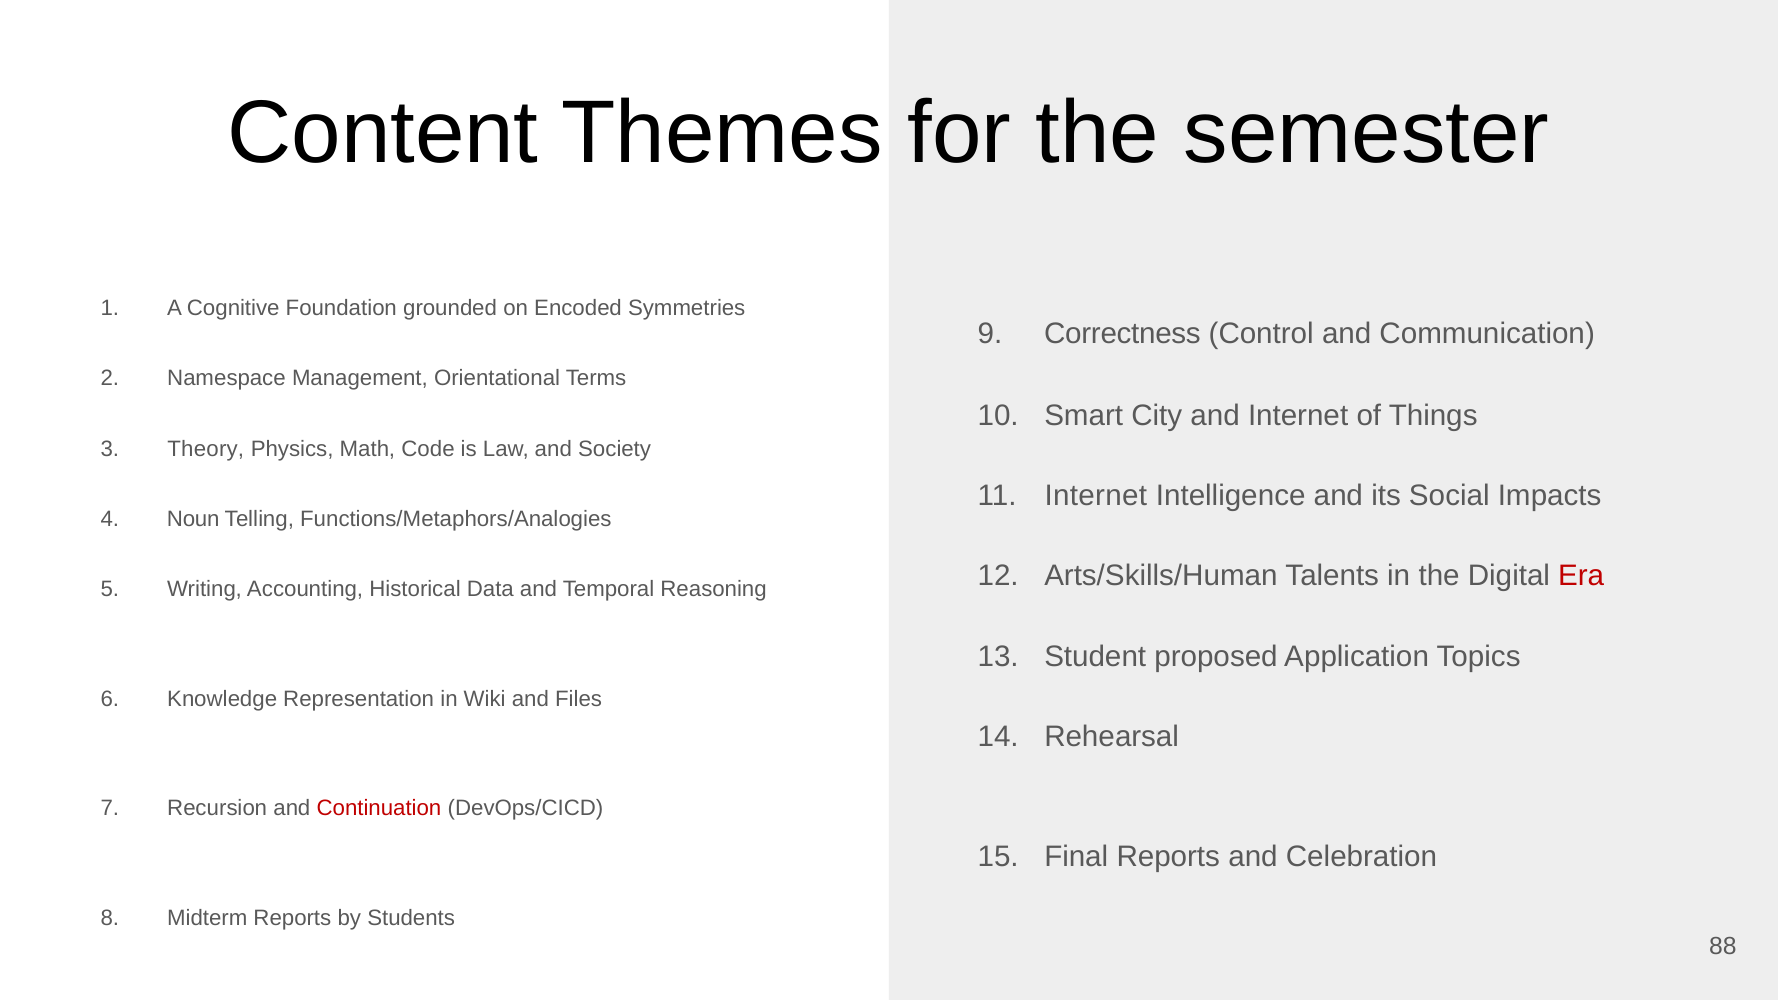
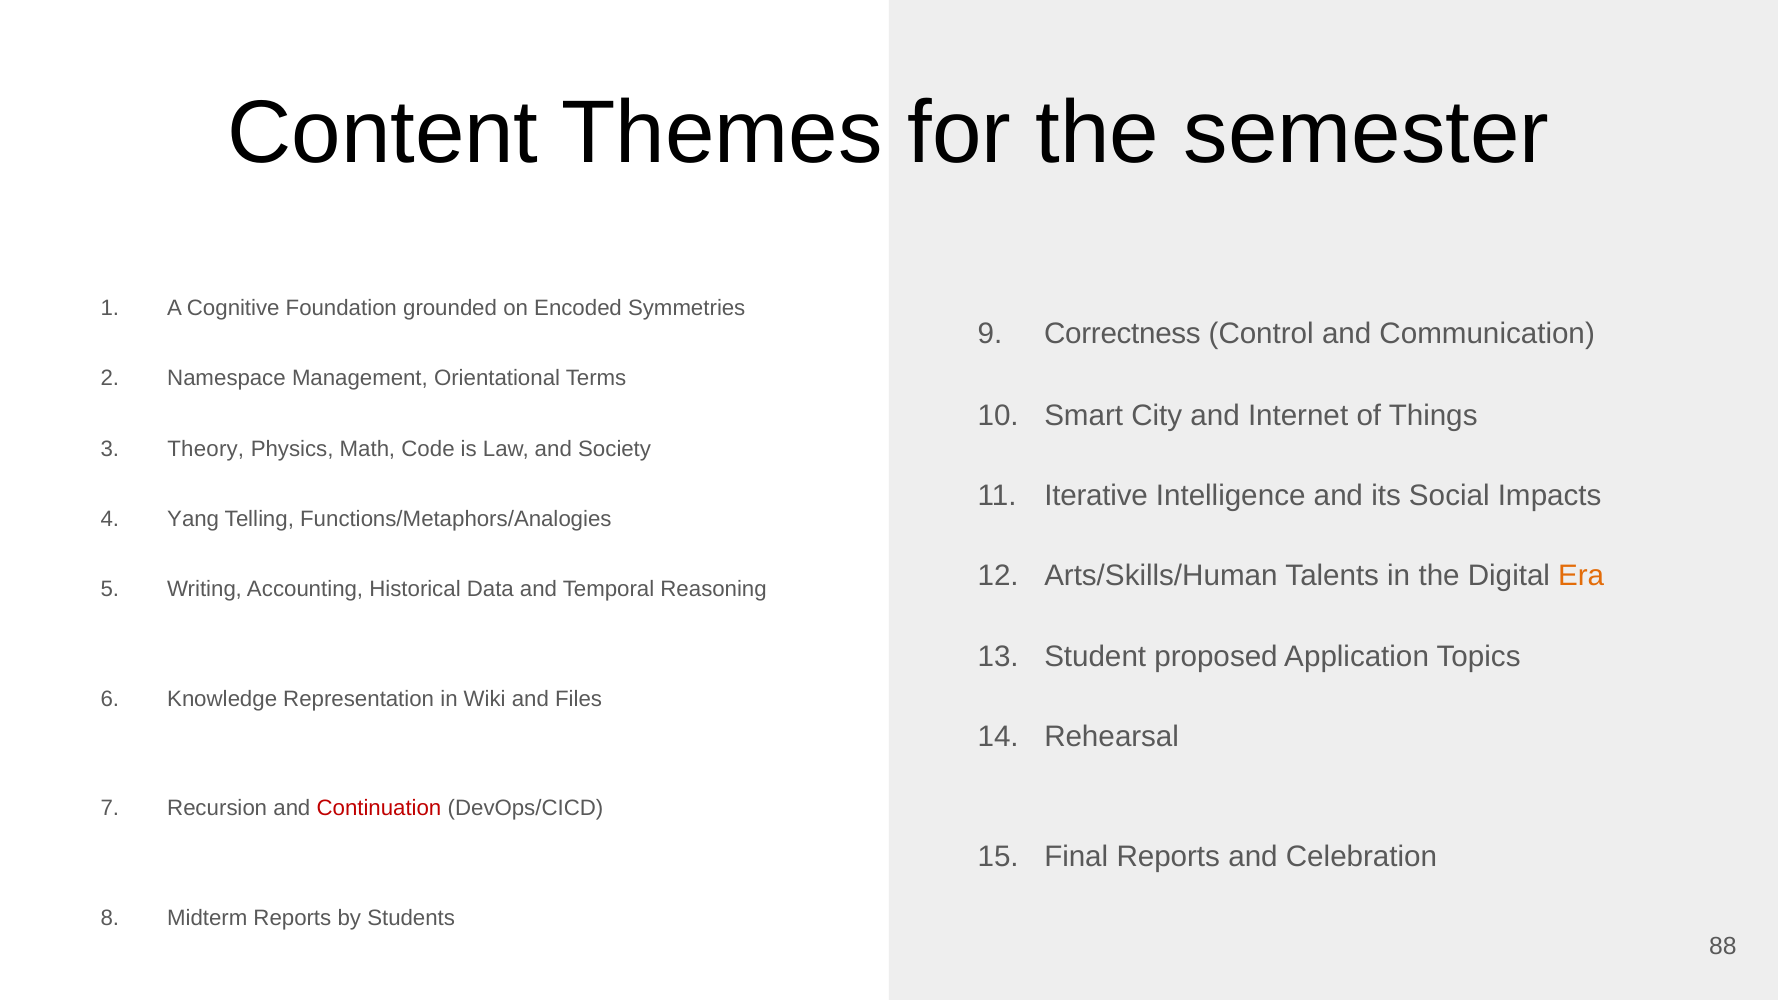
Internet: Internet -> Iterative (1096, 496)
Noun: Noun -> Yang (193, 519)
Era colour: red -> orange (1581, 576)
